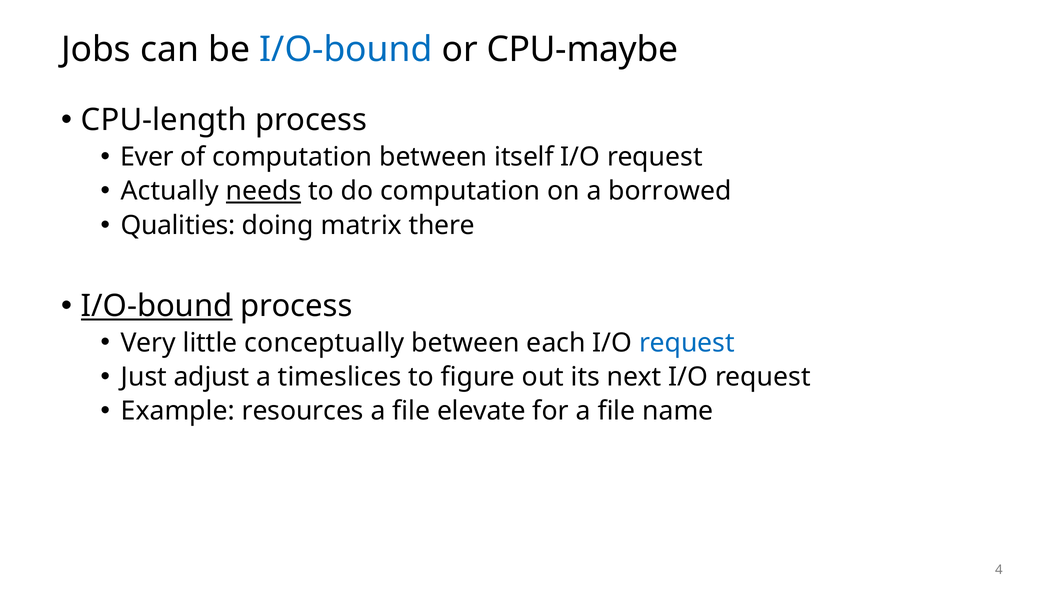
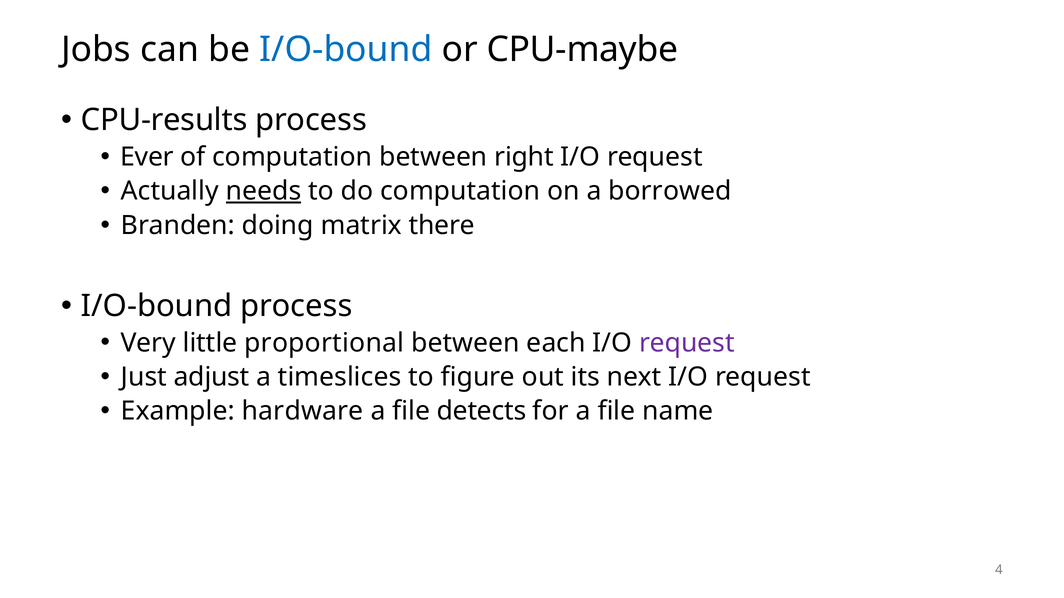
CPU-length: CPU-length -> CPU-results (164, 120)
itself: itself -> right (524, 157)
Qualities: Qualities -> Branden (178, 225)
I/O-bound underline: present -> none (157, 306)
conceptually: conceptually -> proportional (324, 343)
request colour: blue -> purple (687, 343)
resources: resources -> hardware (303, 412)
elevate: elevate -> detects (482, 412)
